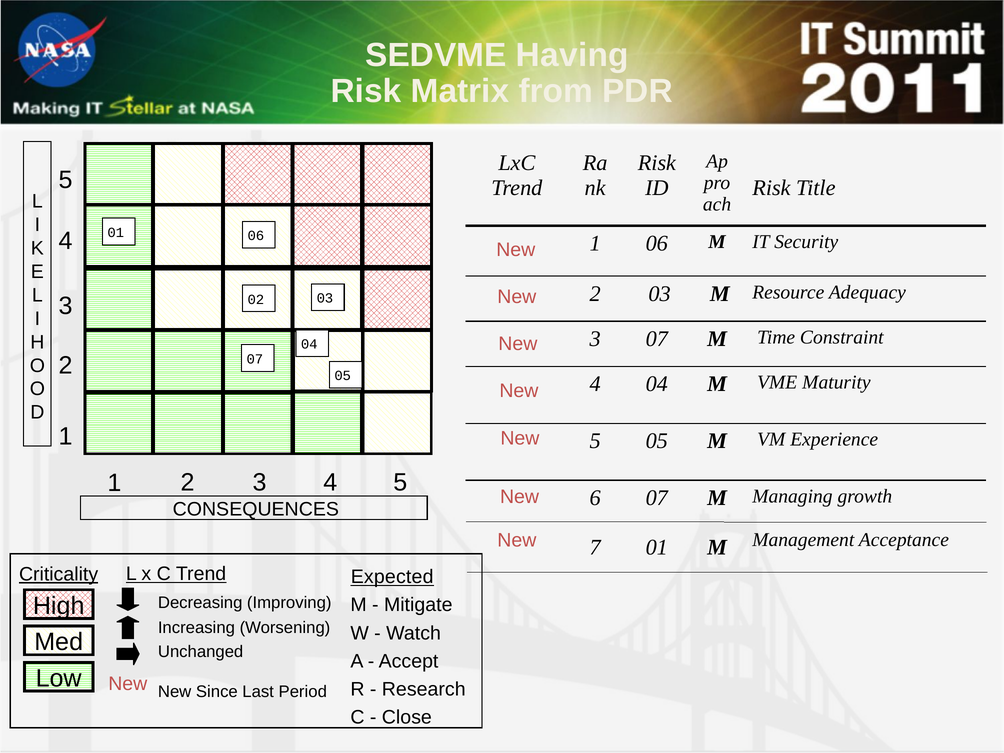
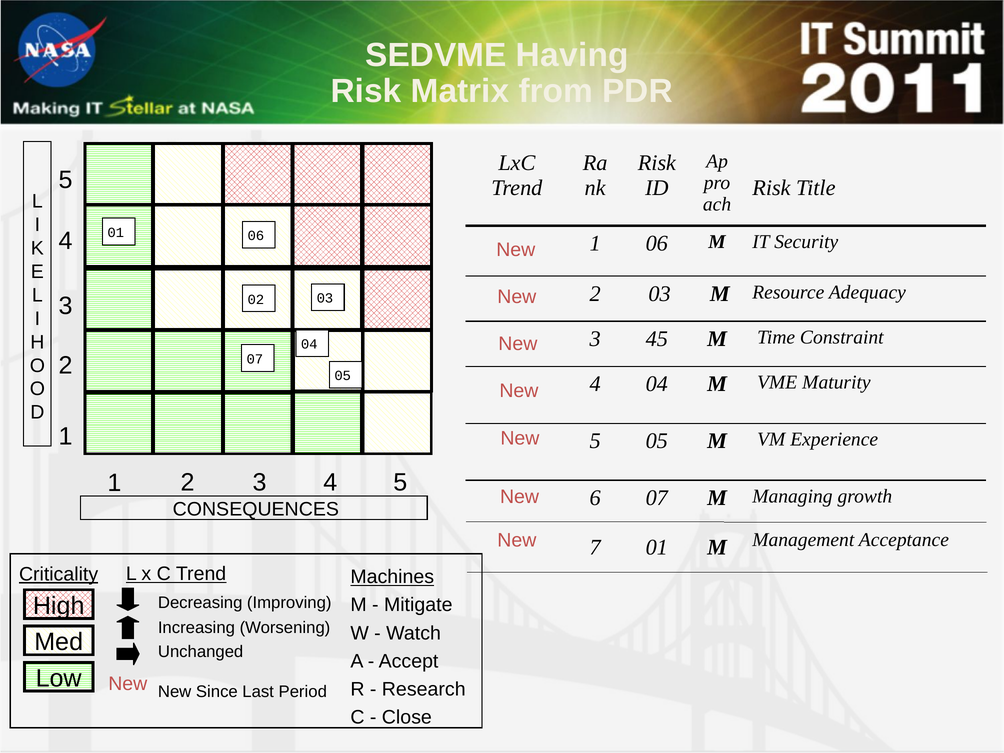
3 07: 07 -> 45 (657, 339)
Expected: Expected -> Machines (392, 577)
